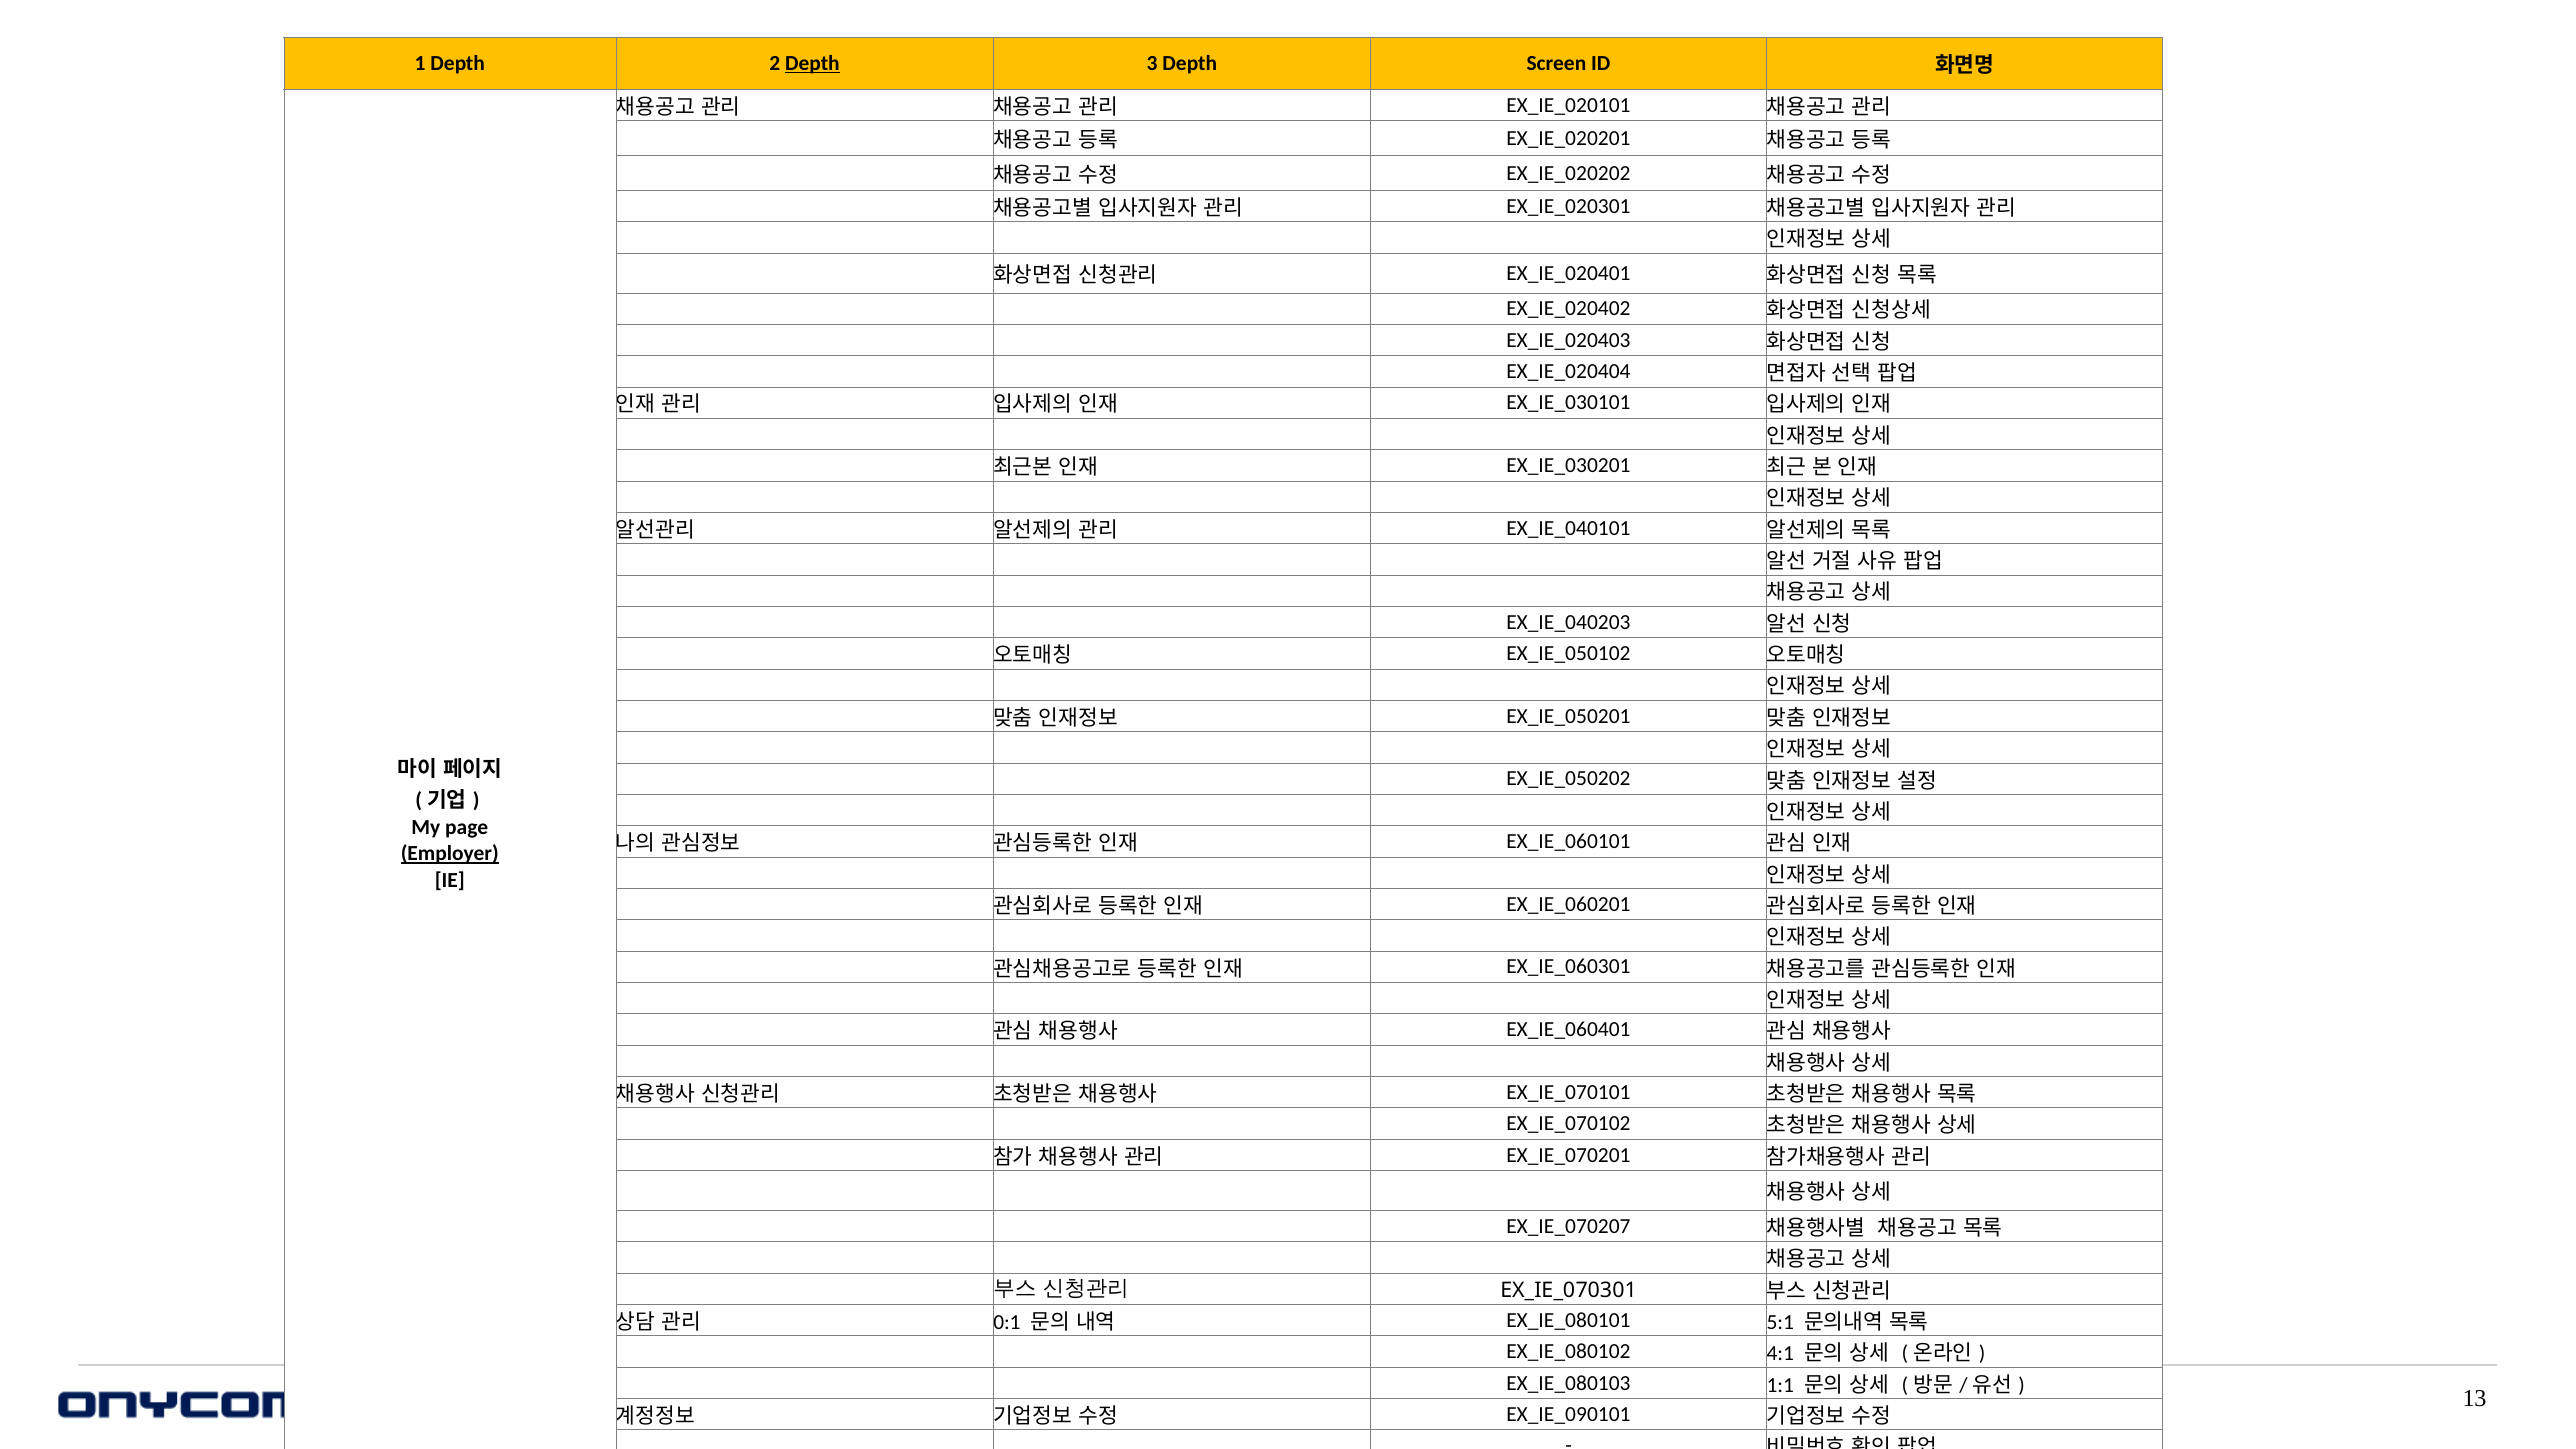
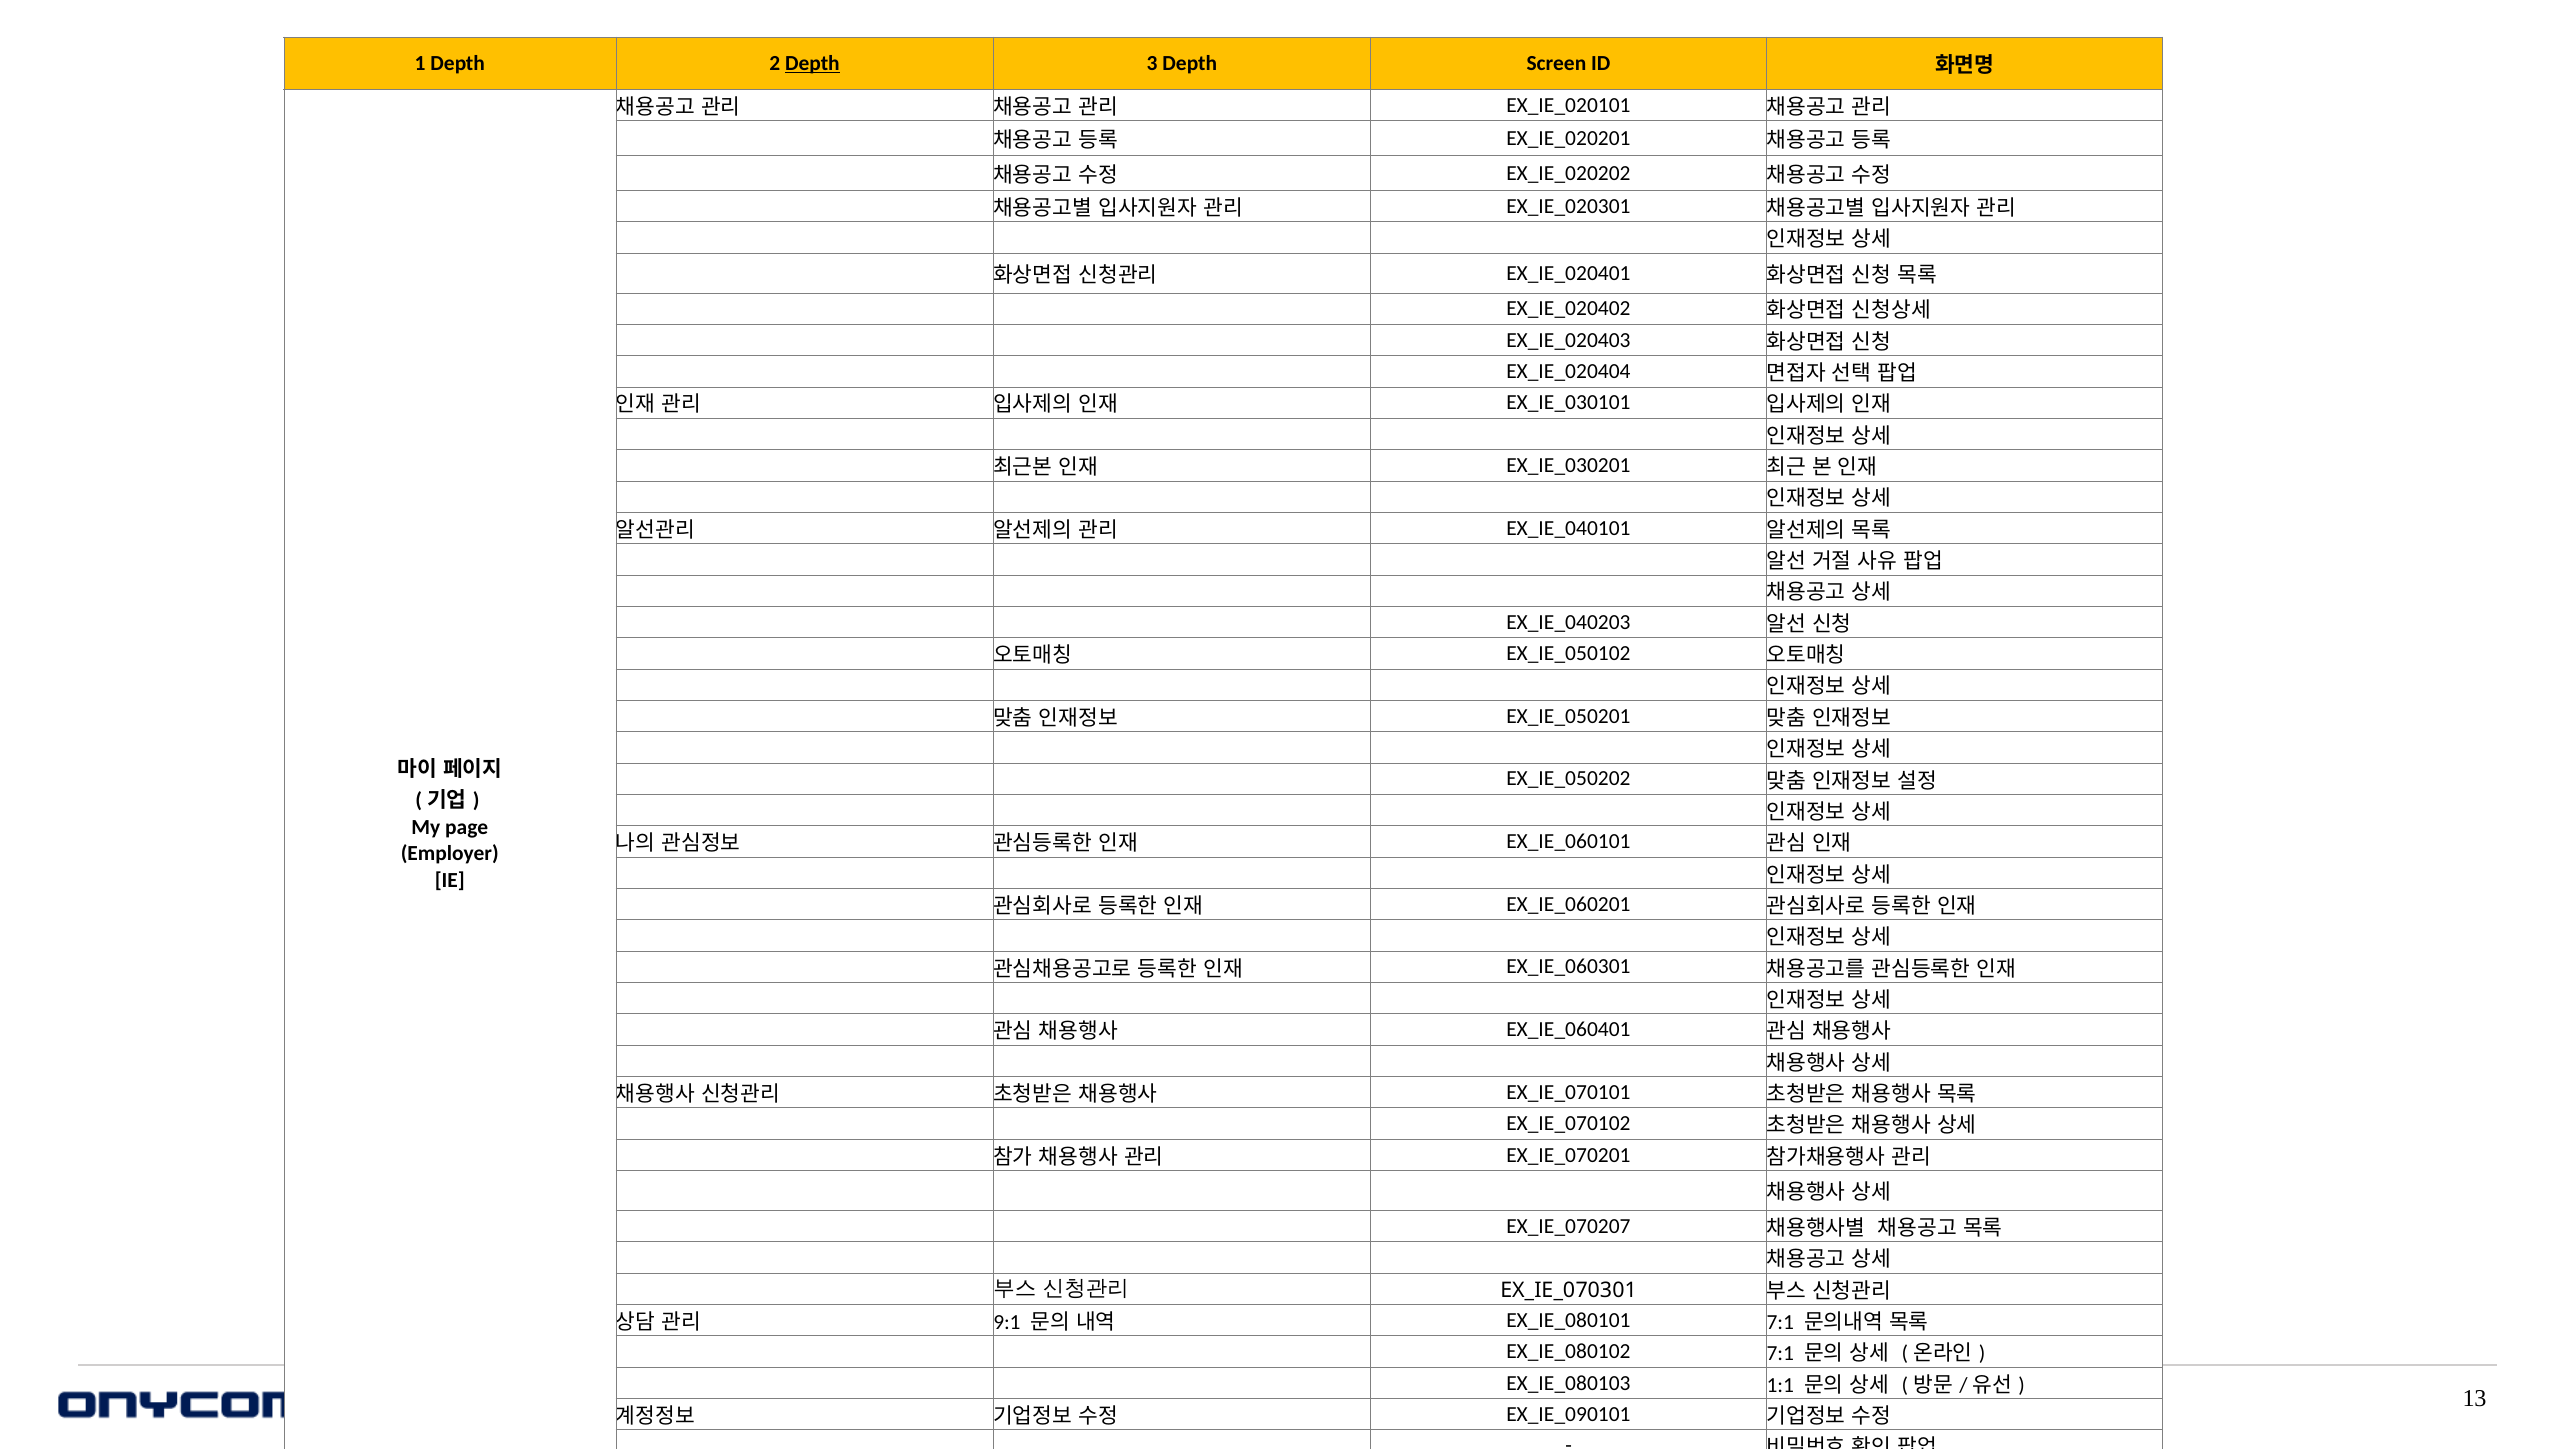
Employer underline: present -> none (450, 854)
0:1: 0:1 -> 9:1 (1007, 1322)
5:1: 5:1 -> 7:1 (1780, 1322)
4:1: 4:1 -> 7:1 (1780, 1354)
